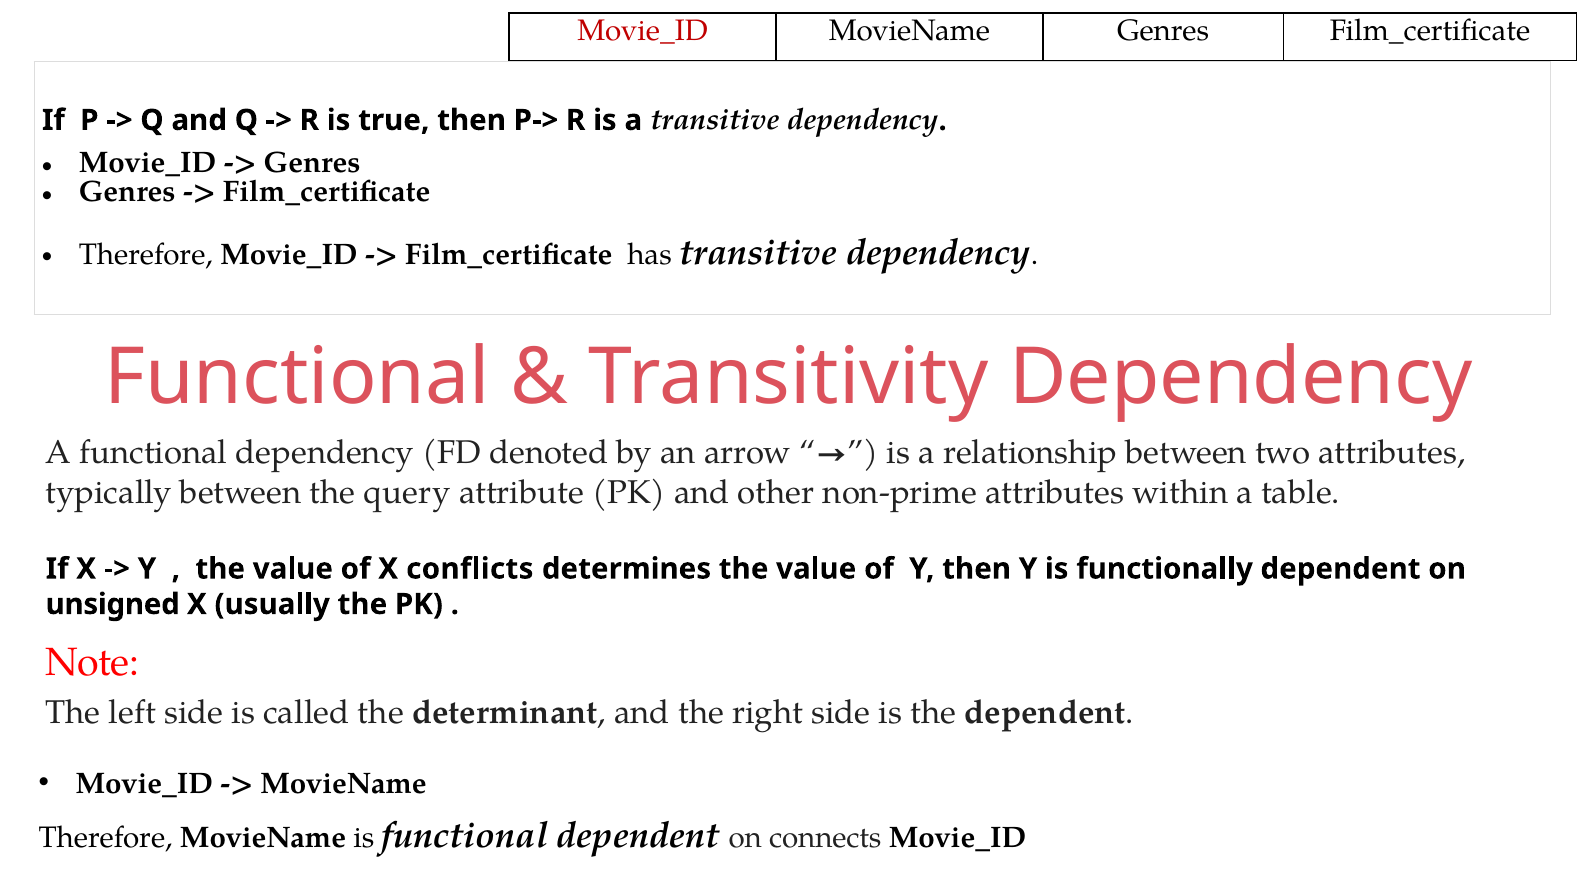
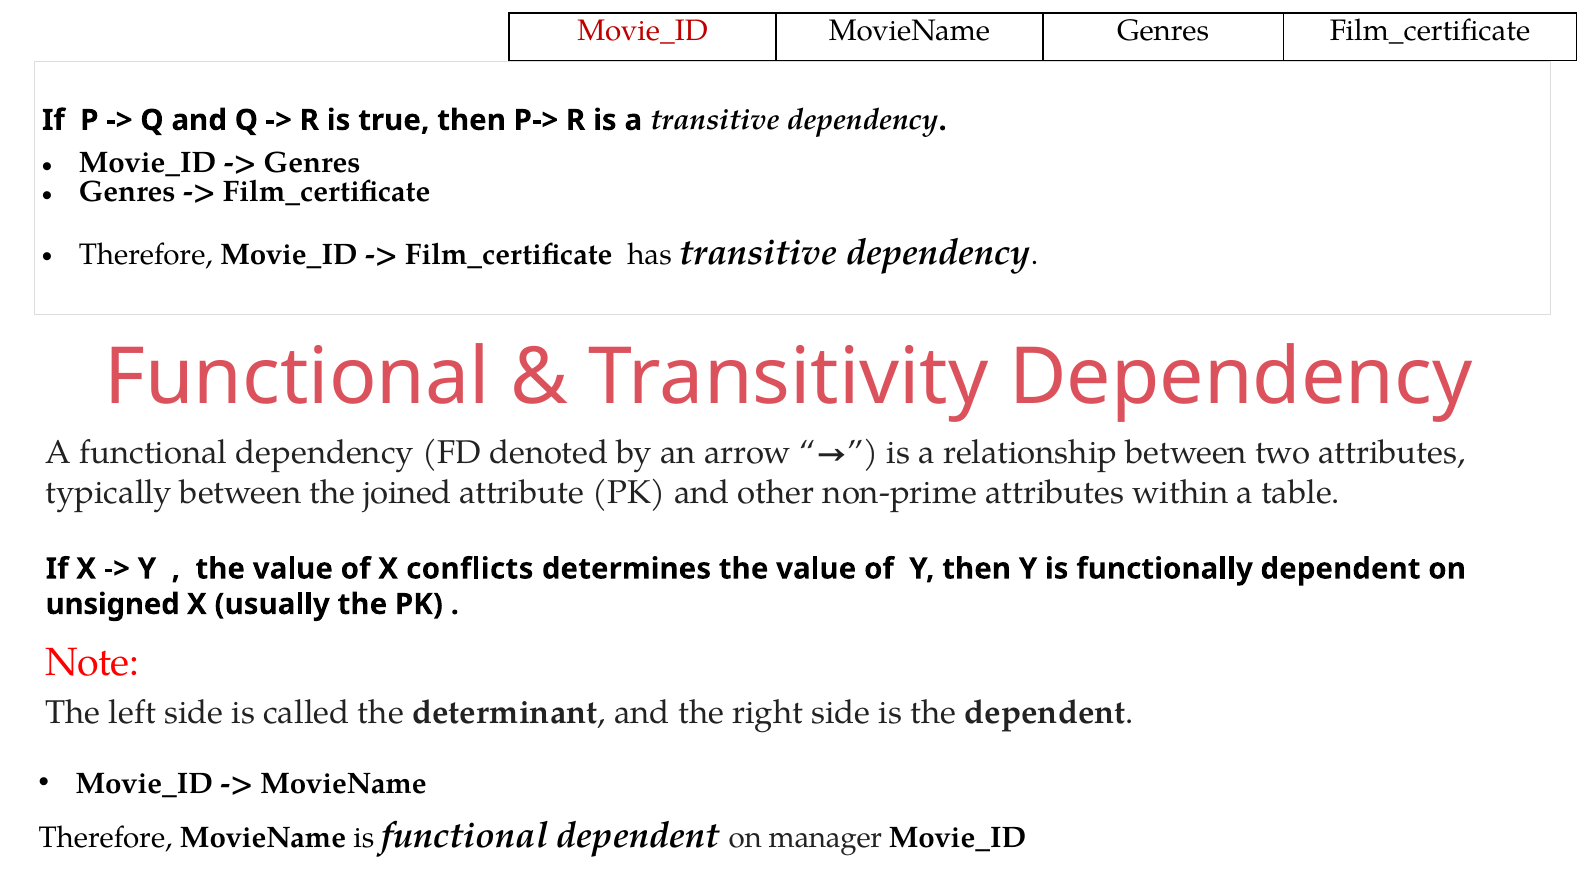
query: query -> joined (408, 492)
connects: connects -> manager (825, 837)
